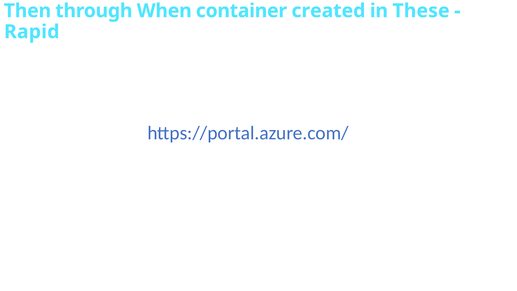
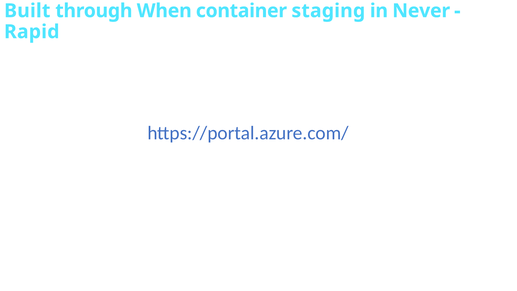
Then: Then -> Built (27, 11)
created: created -> staging (328, 11)
These: These -> Never (421, 11)
